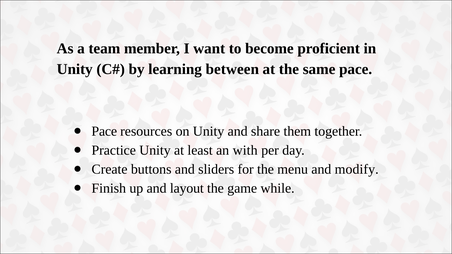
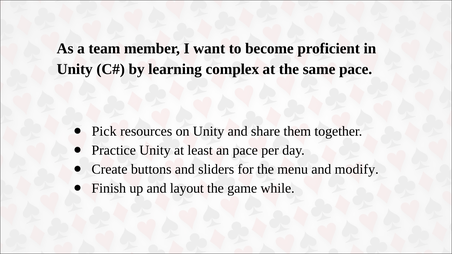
between: between -> complex (232, 69)
Pace: Pace -> Pick (104, 131)
an with: with -> pace (245, 150)
